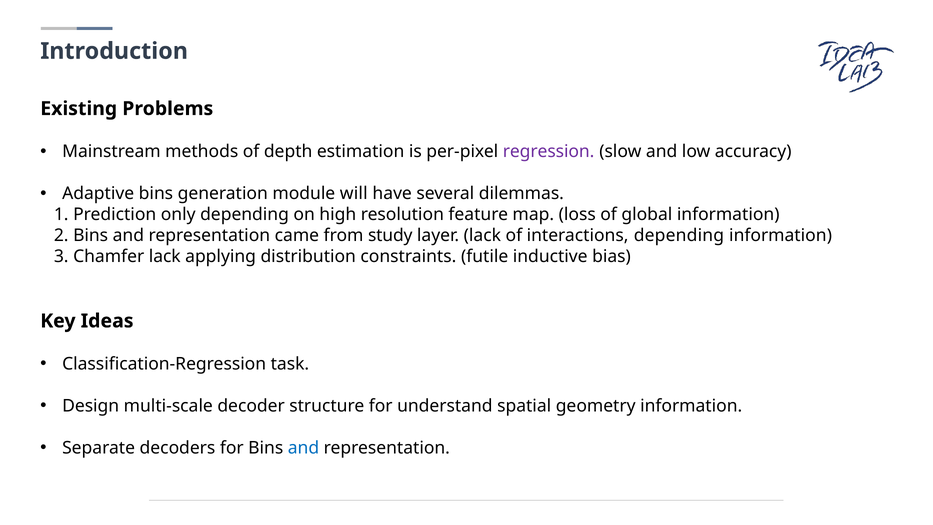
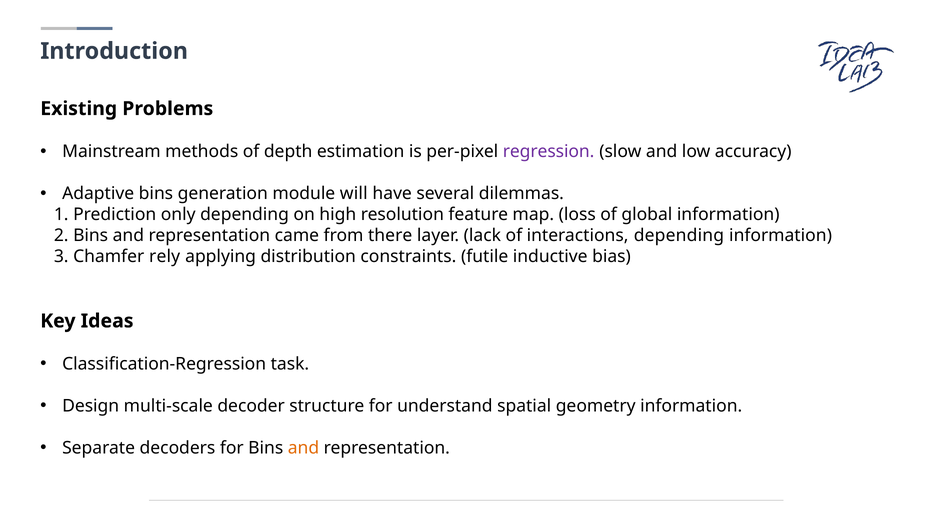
study: study -> there (390, 236)
Chamfer lack: lack -> rely (165, 257)
and colour: blue -> orange (303, 448)
